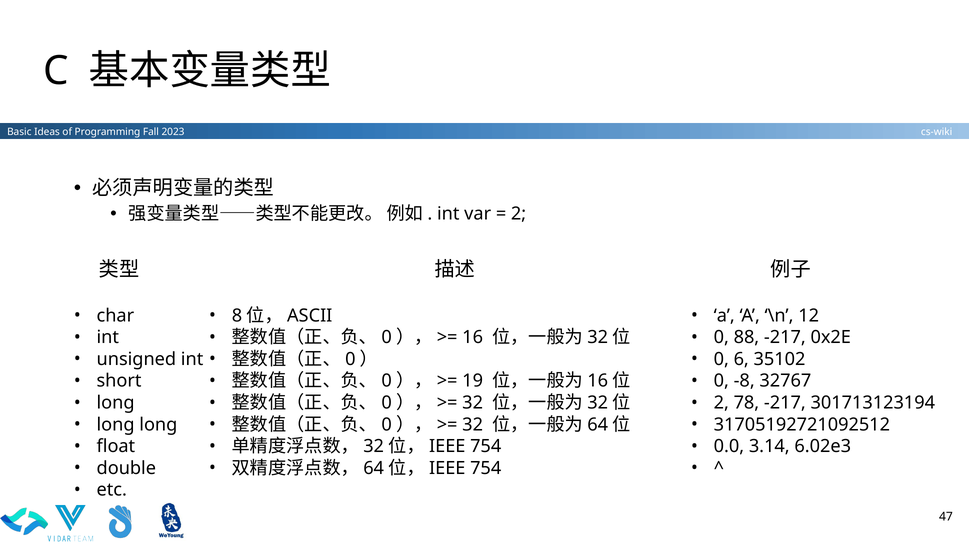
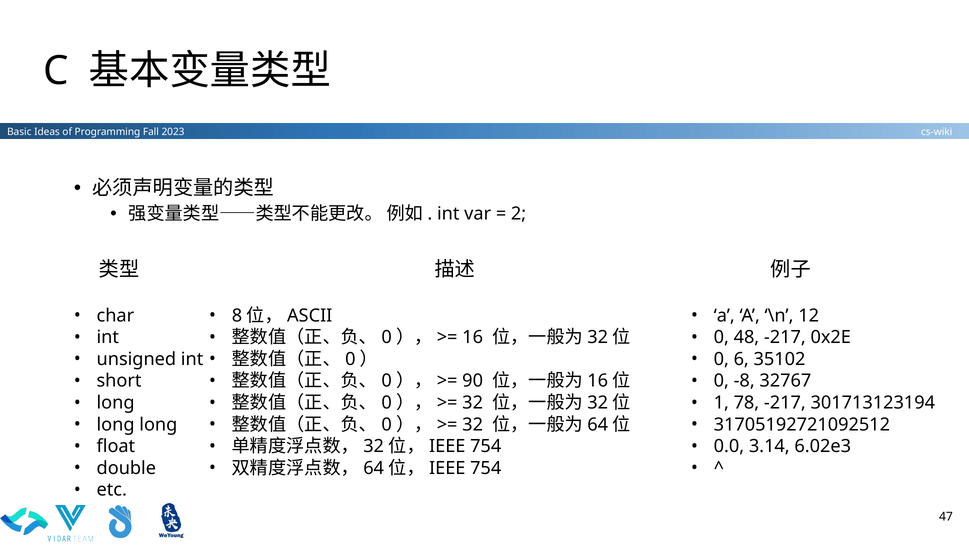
88: 88 -> 48 (746, 337)
19: 19 -> 90 (473, 381)
2: 2 -> 1 (721, 403)
